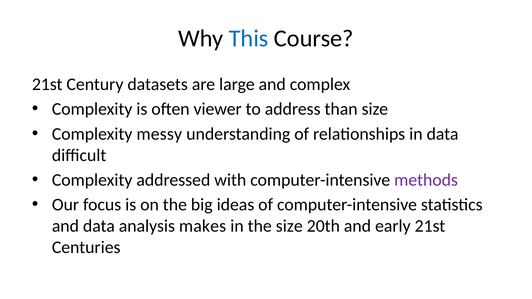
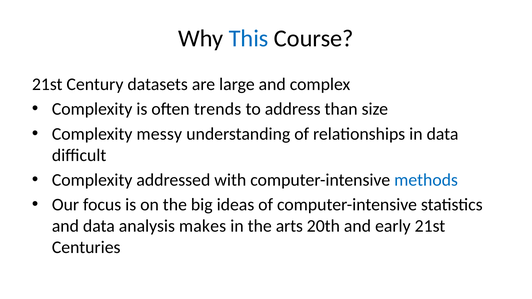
viewer: viewer -> trends (218, 109)
methods colour: purple -> blue (426, 180)
the size: size -> arts (289, 226)
